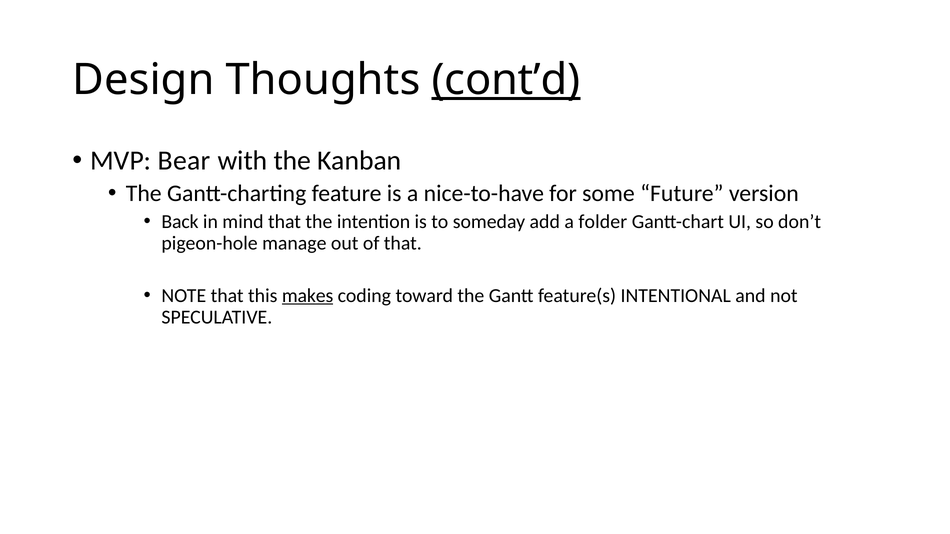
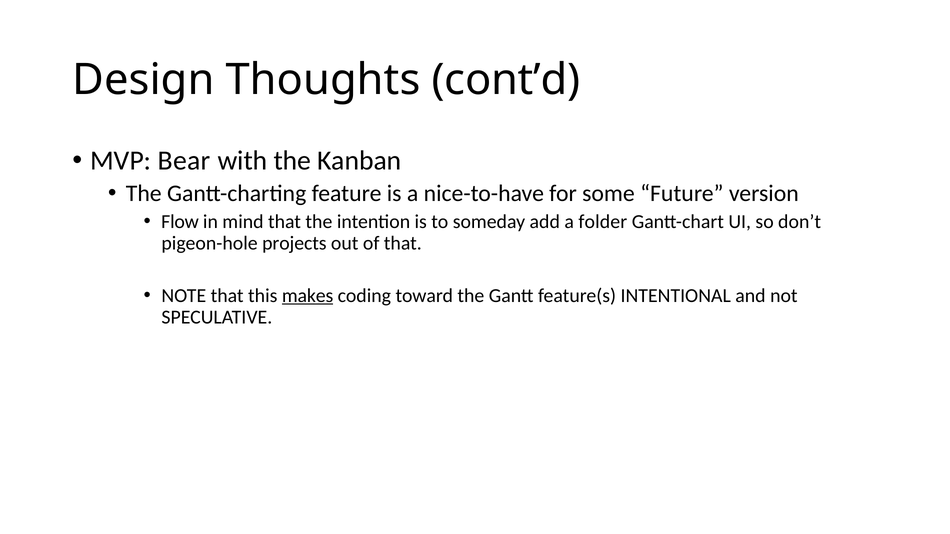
cont’d underline: present -> none (506, 80)
Back: Back -> Flow (180, 222)
manage: manage -> projects (294, 243)
